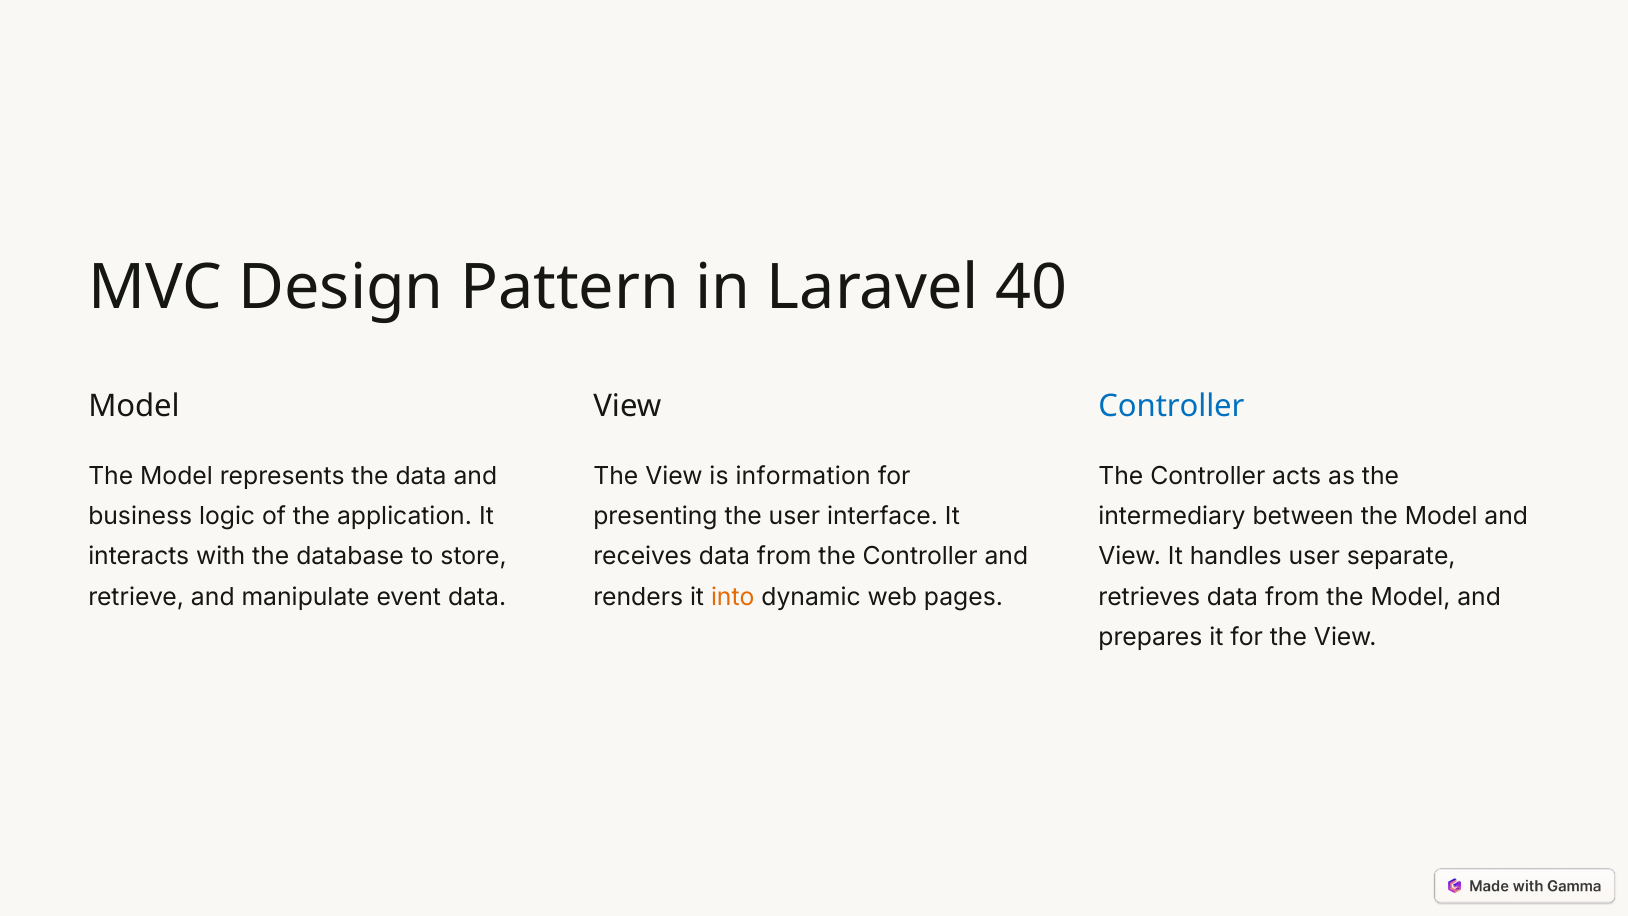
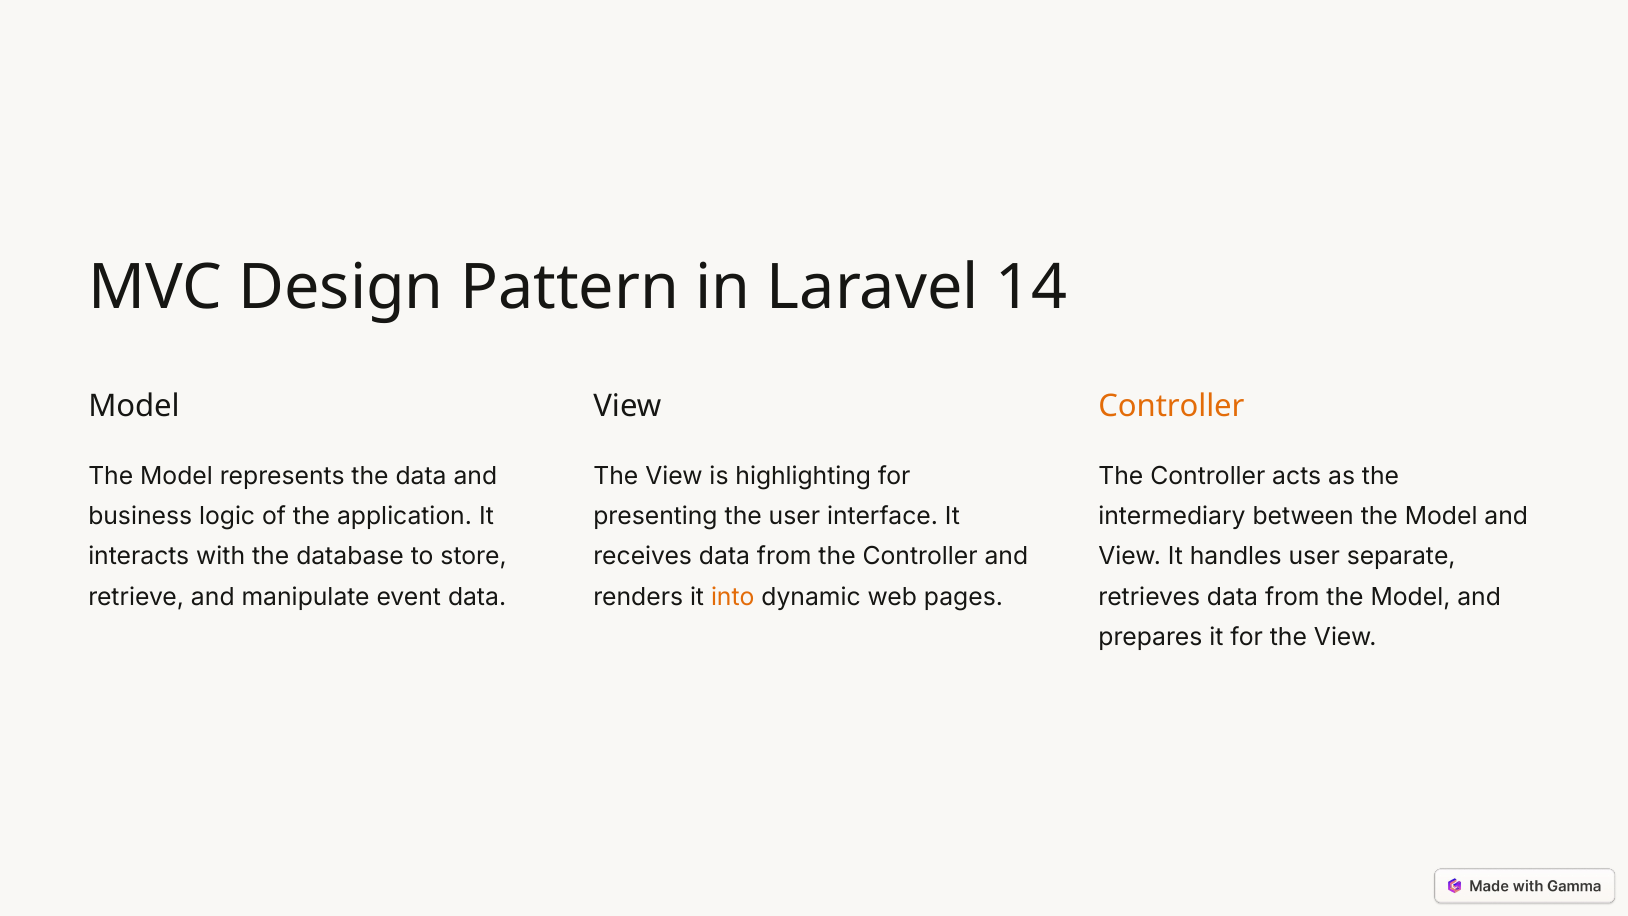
40: 40 -> 14 (1031, 287)
Controller colour: blue -> orange (1171, 407)
information: information -> highlighting (803, 476)
